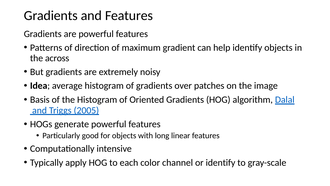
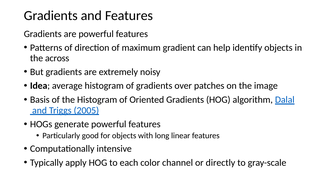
or identify: identify -> directly (220, 162)
